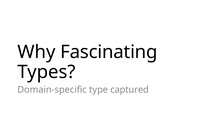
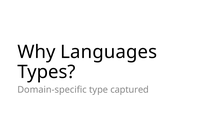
Fascinating: Fascinating -> Languages (109, 52)
